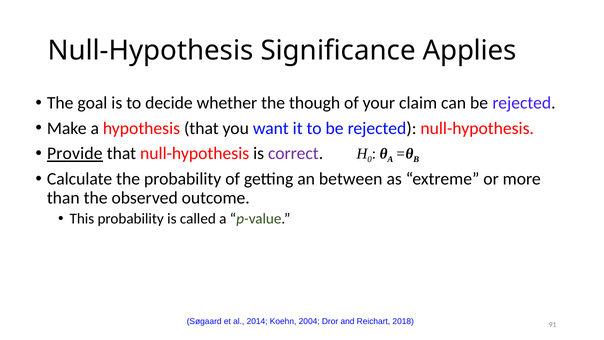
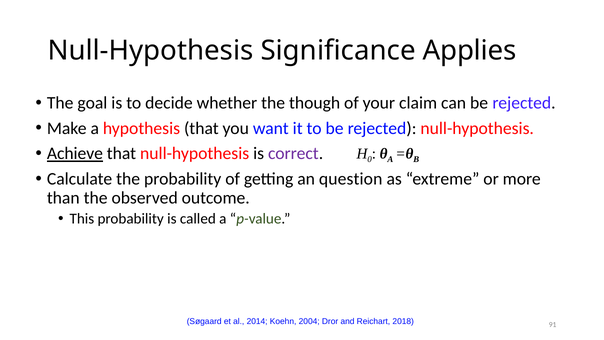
Provide: Provide -> Achieve (75, 154)
between: between -> question (351, 179)
